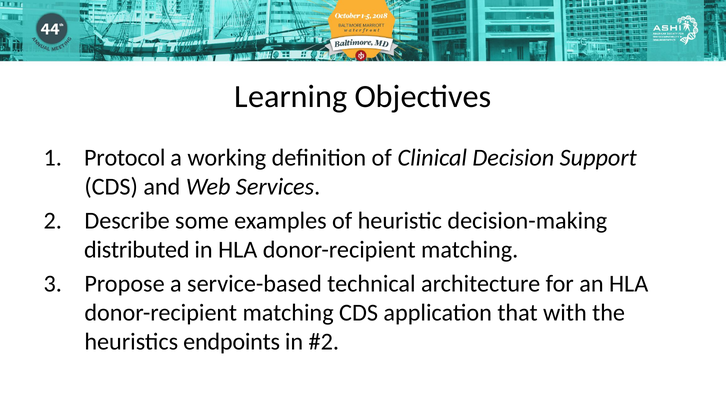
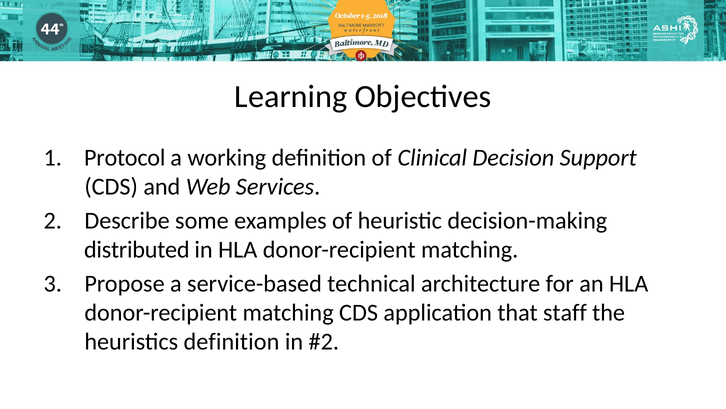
with: with -> staff (565, 312)
heuristics endpoints: endpoints -> definition (231, 341)
